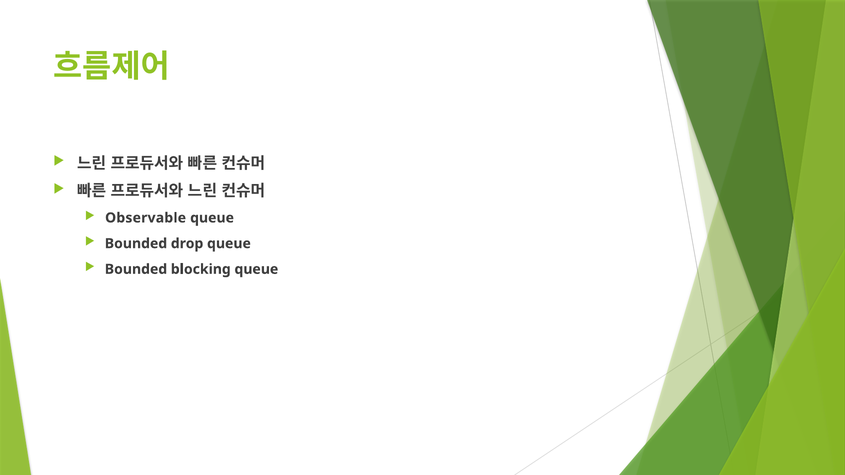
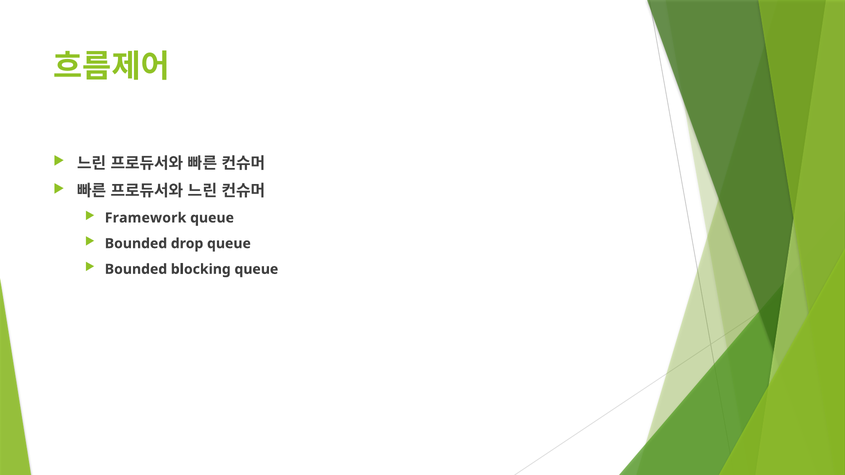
Observable: Observable -> Framework (146, 218)
